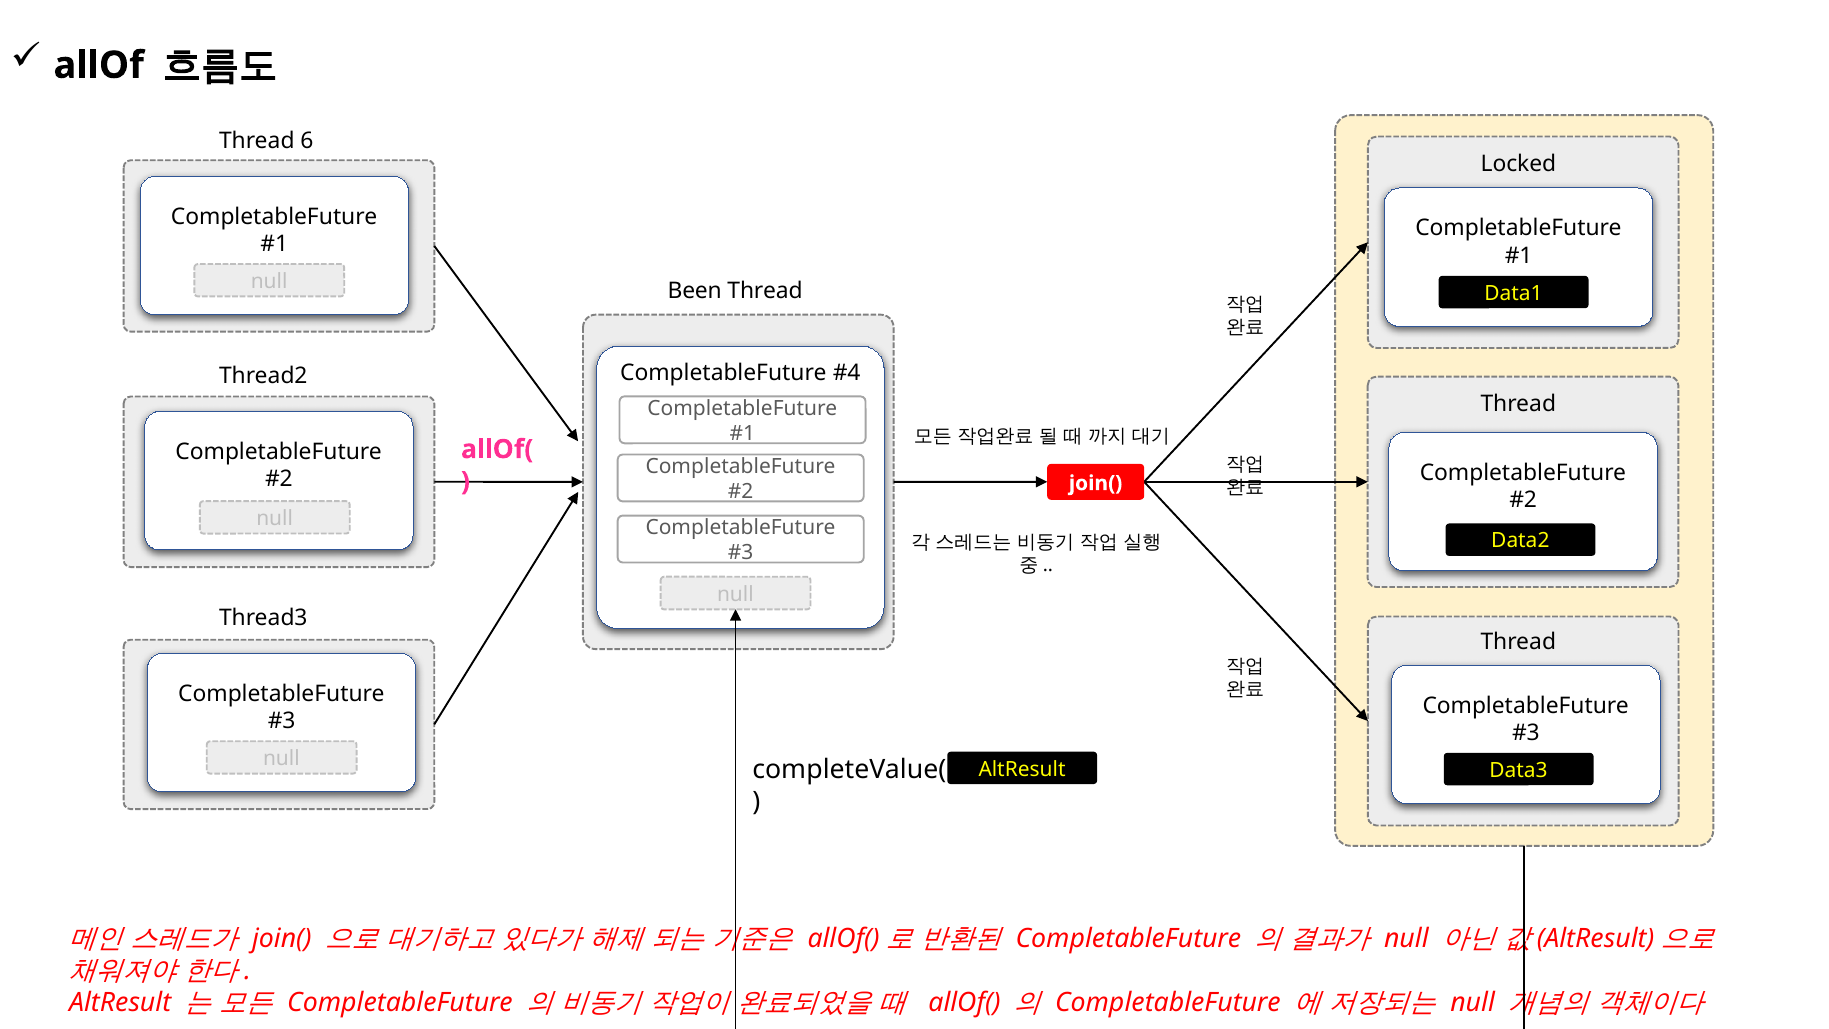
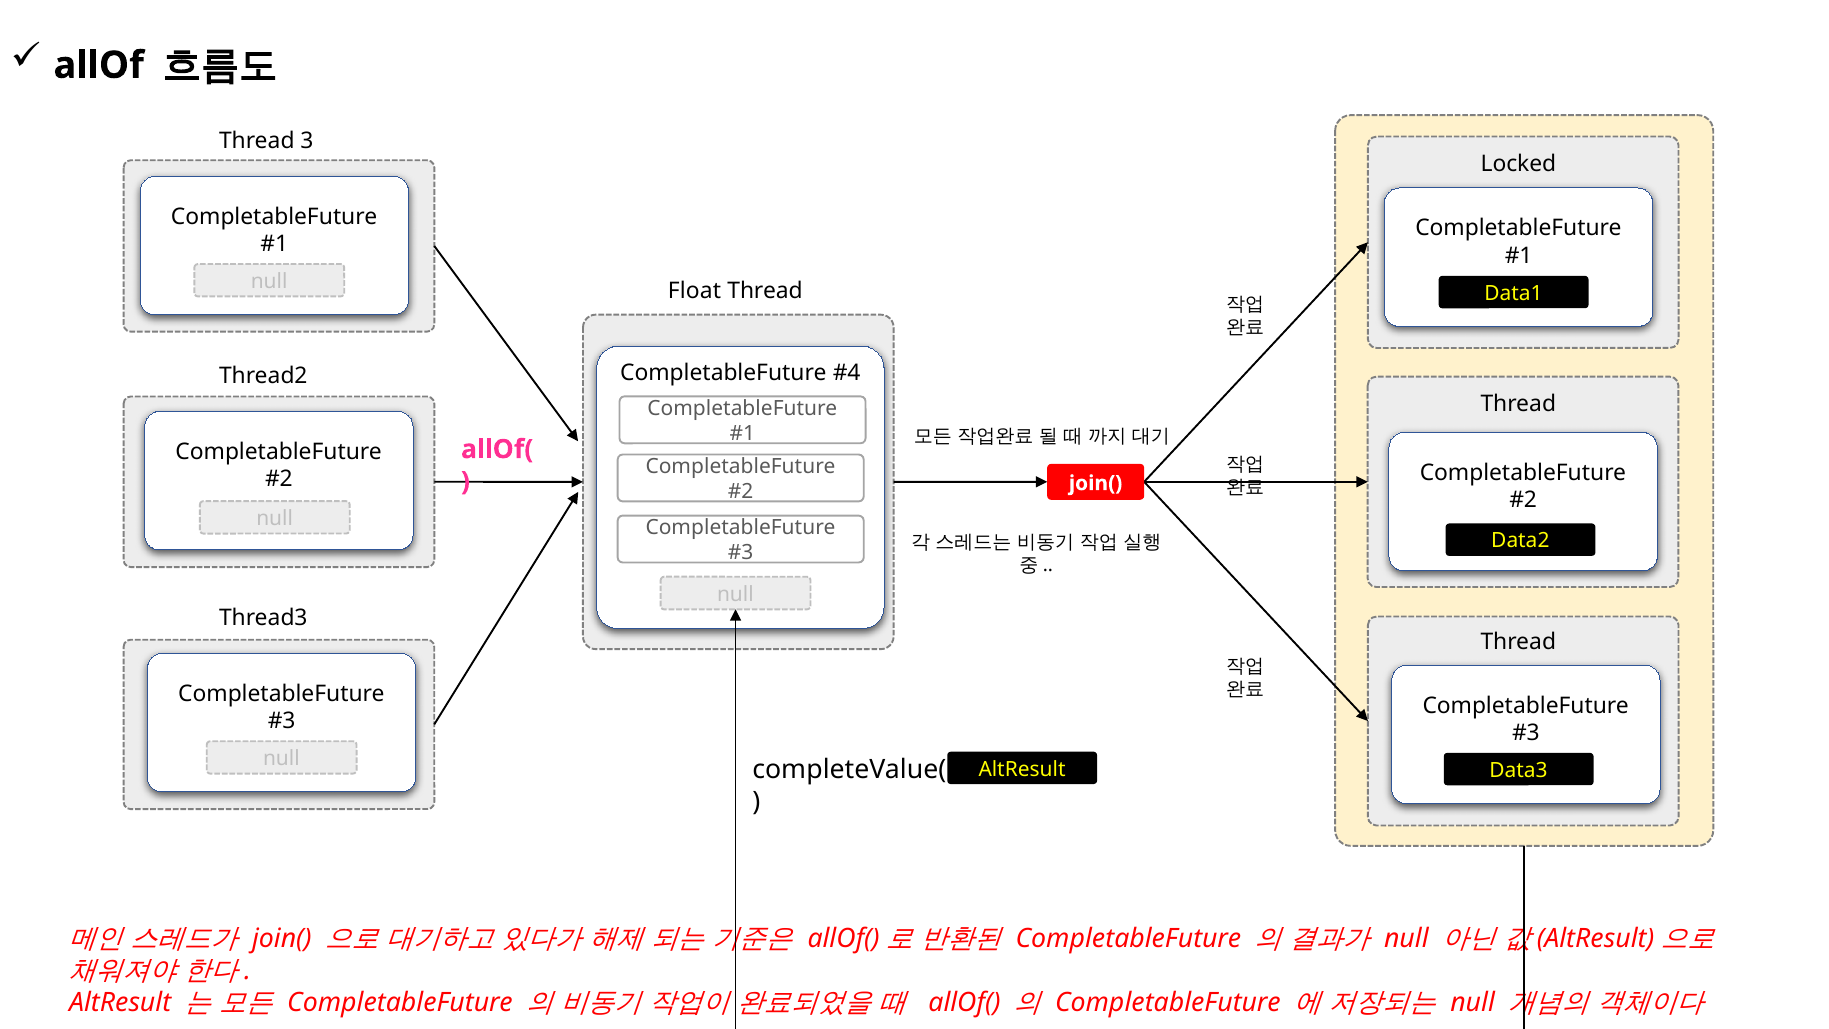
6: 6 -> 3 (307, 141)
Been: Been -> Float (695, 291)
